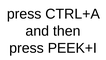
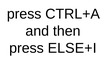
PEEK+I: PEEK+I -> ELSE+I (72, 48)
